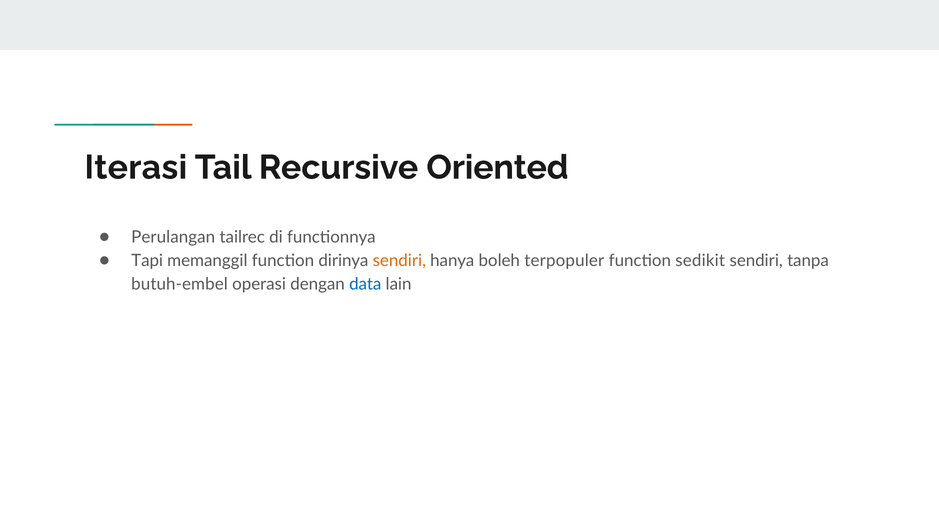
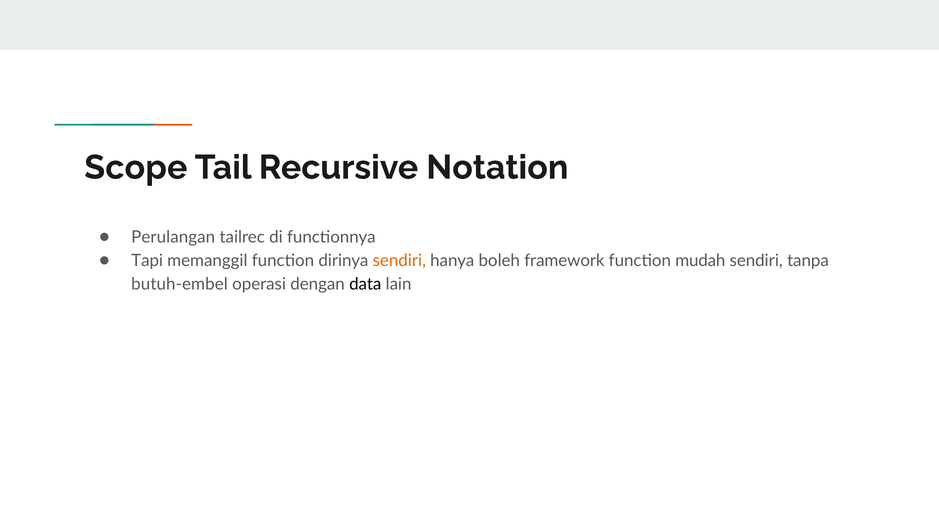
Iterasi: Iterasi -> Scope (136, 168)
Oriented: Oriented -> Notation (497, 168)
terpopuler: terpopuler -> framework (564, 261)
sedikit: sedikit -> mudah (700, 261)
data colour: blue -> black (365, 284)
